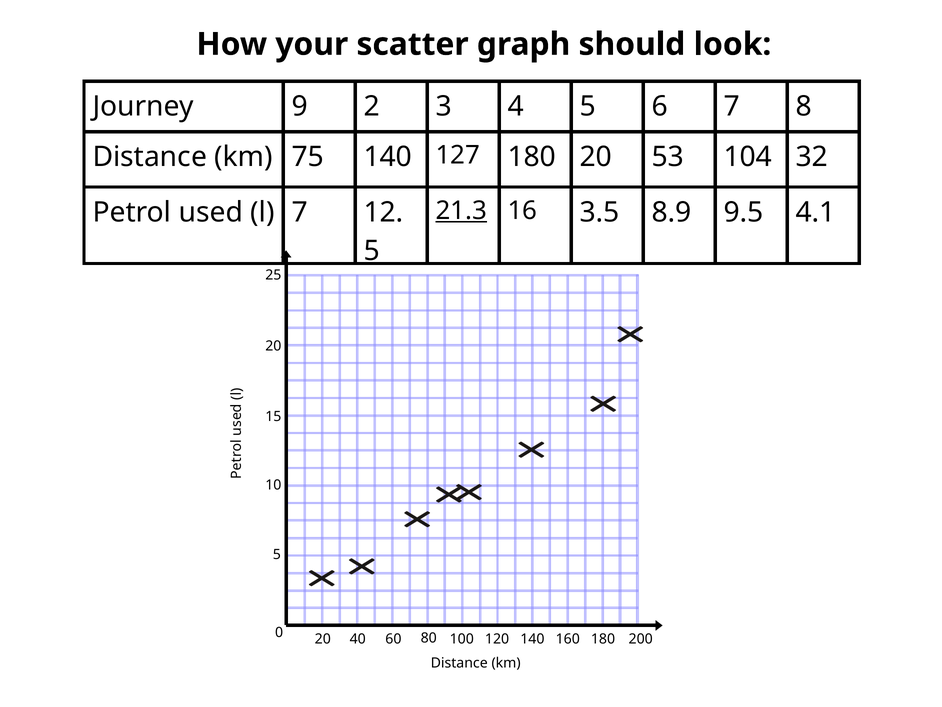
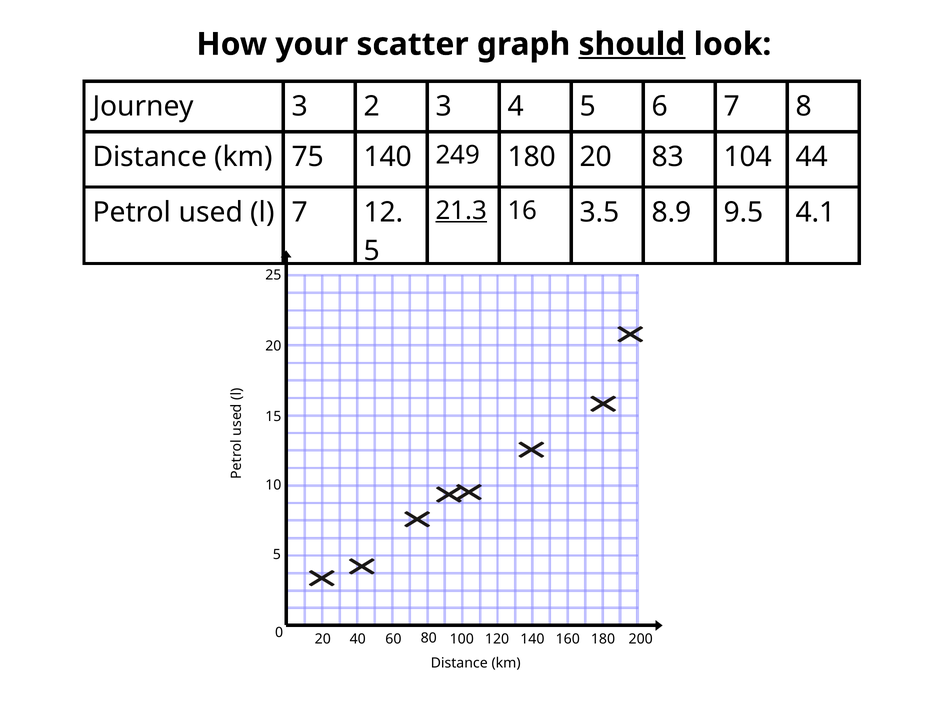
should underline: none -> present (632, 44)
Journey 9: 9 -> 3 (300, 106)
127: 127 -> 249 (458, 155)
53: 53 -> 83 (668, 157)
32: 32 -> 44 (812, 157)
